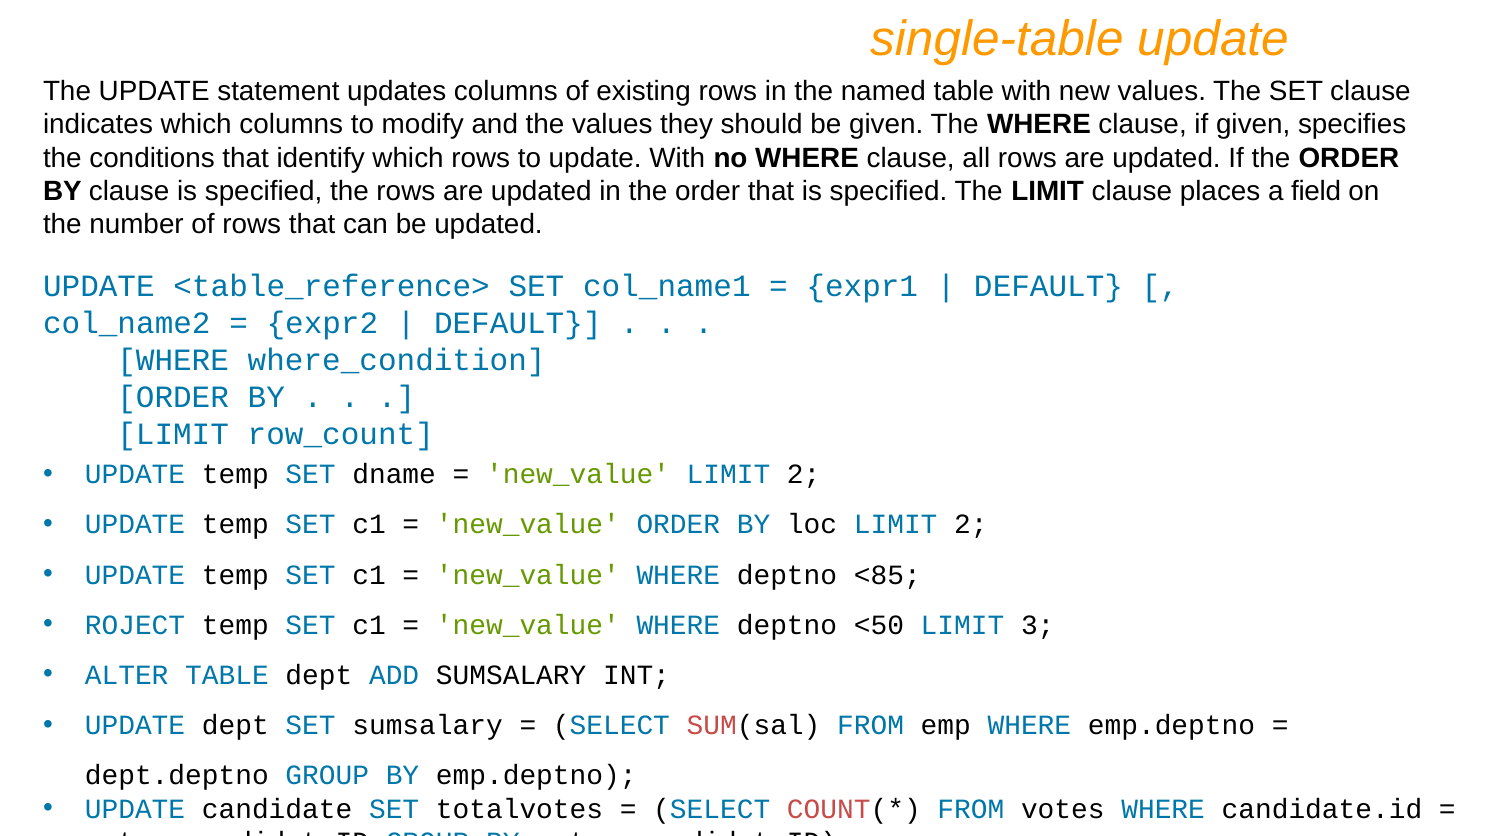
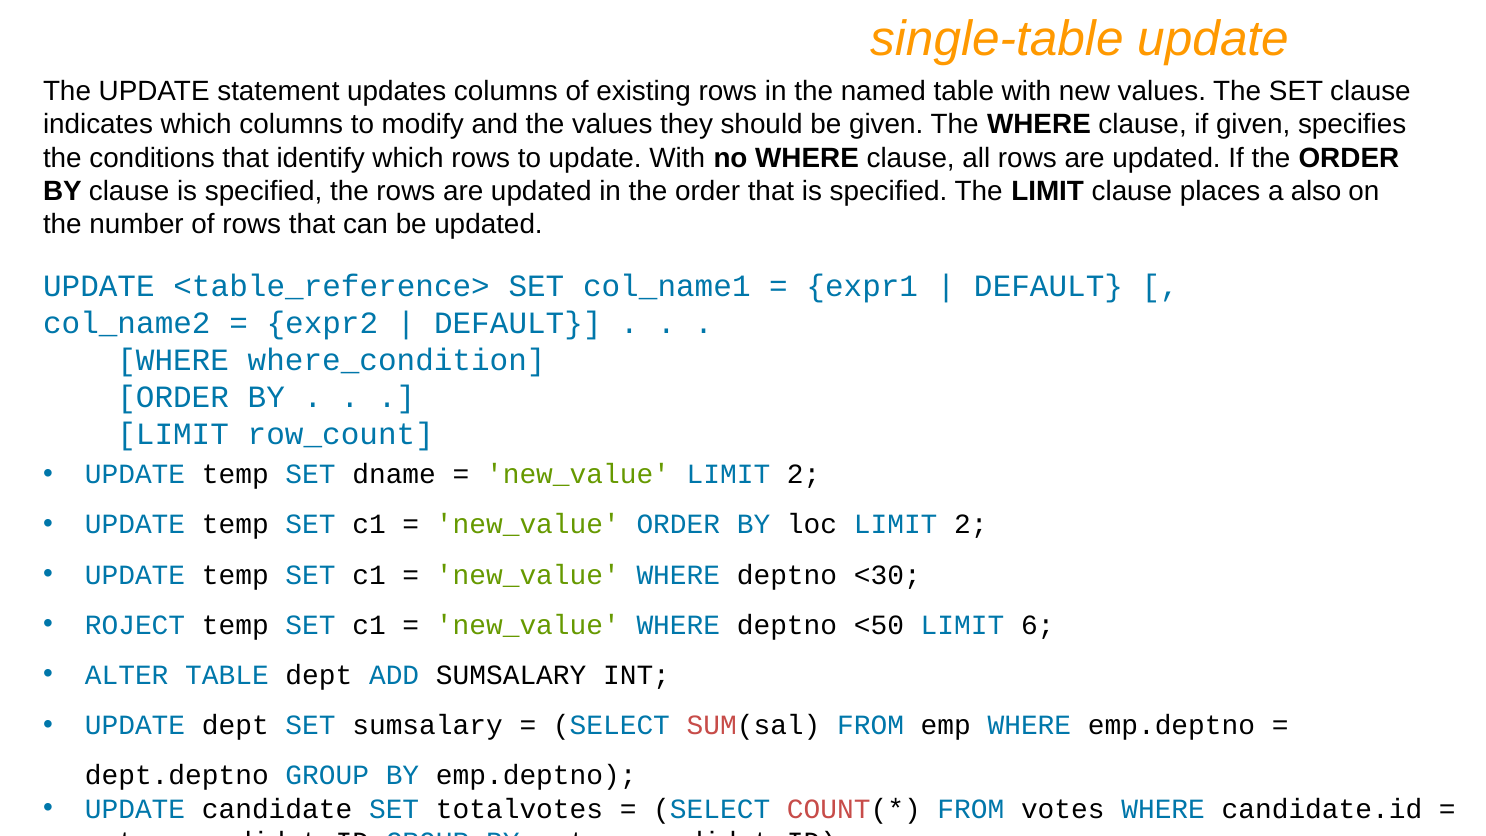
field: field -> also (1316, 191)
<85: <85 -> <30 (887, 575)
3: 3 -> 6 (1038, 625)
